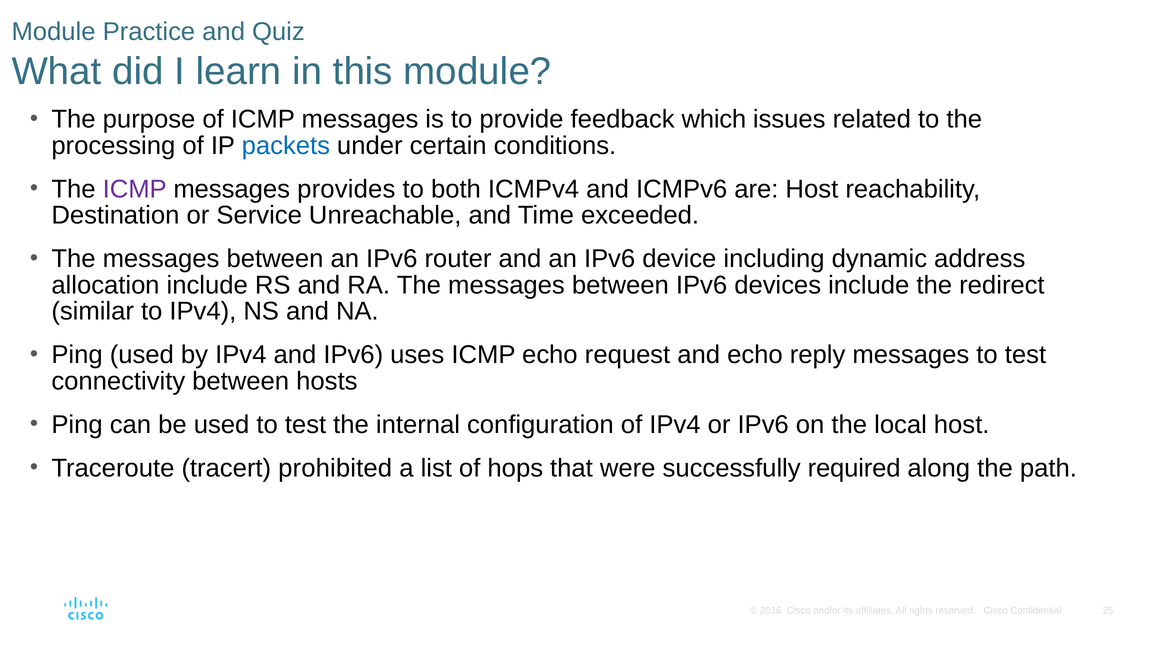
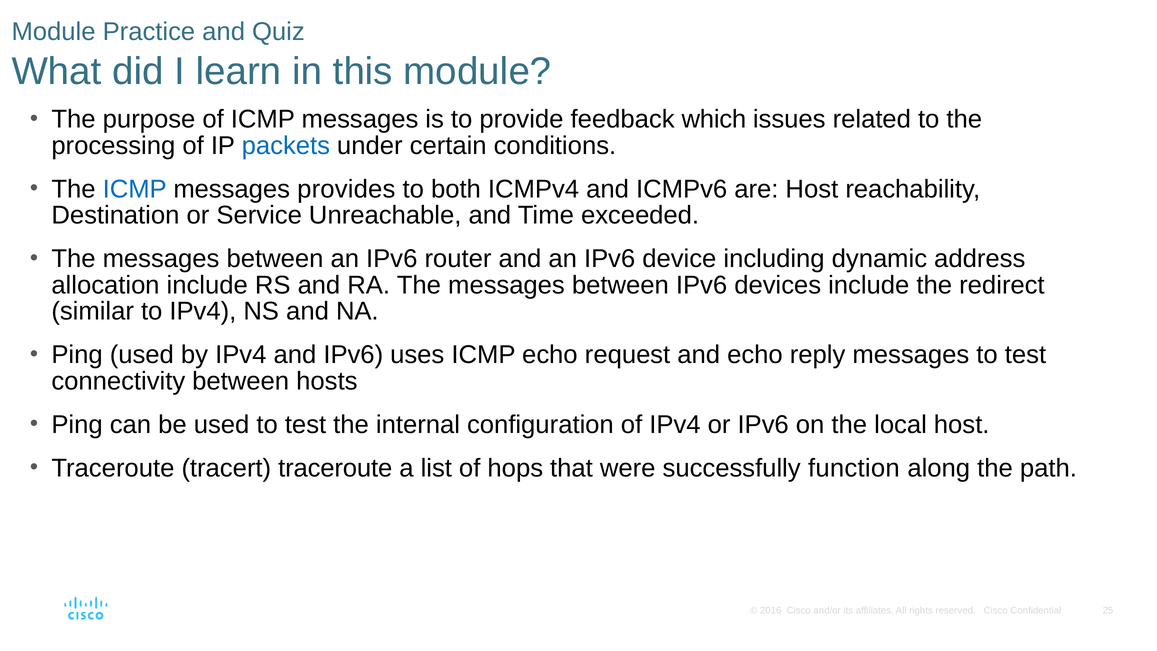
ICMP colour: purple -> blue (135, 189)
tracert prohibited: prohibited -> traceroute (335, 468)
required: required -> function (854, 468)
